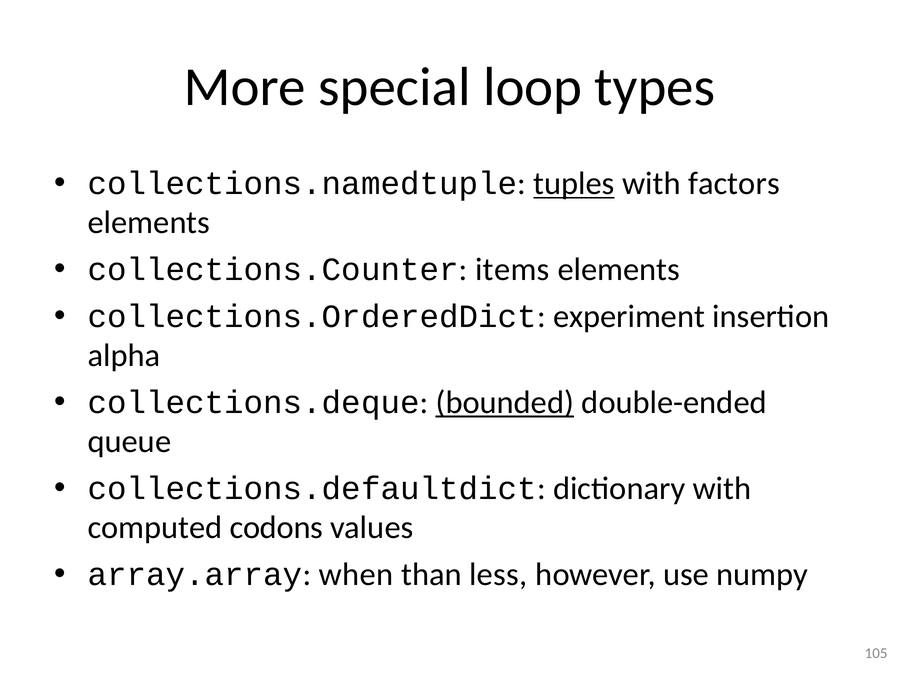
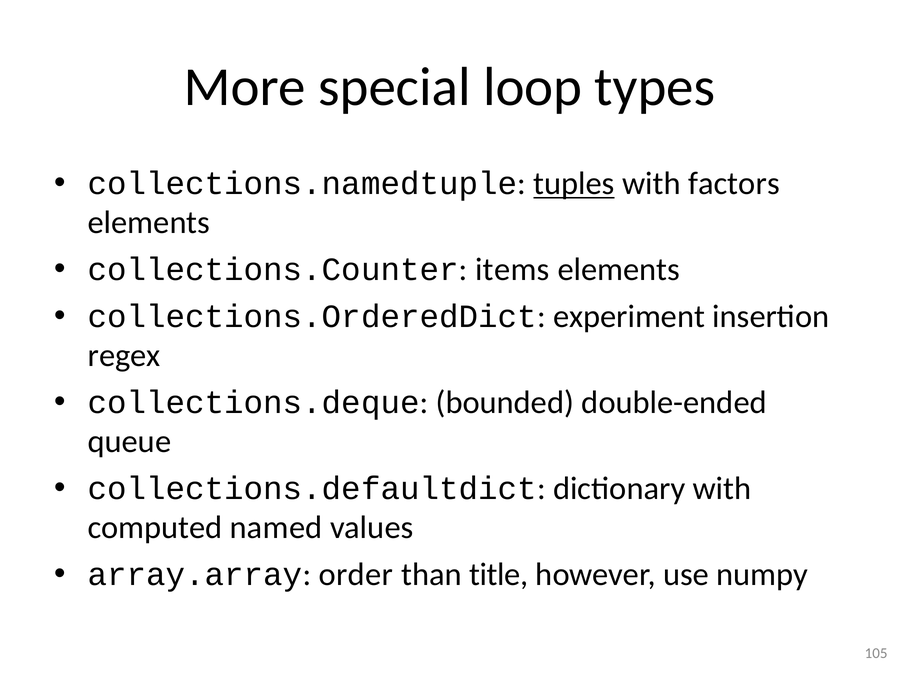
alpha: alpha -> regex (124, 356)
bounded underline: present -> none (505, 403)
codons: codons -> named (276, 528)
when: when -> order (356, 575)
less: less -> title (499, 575)
